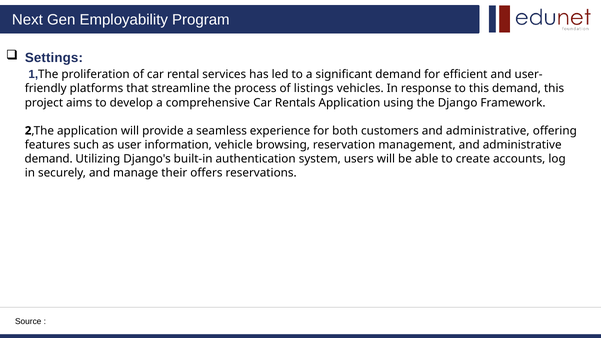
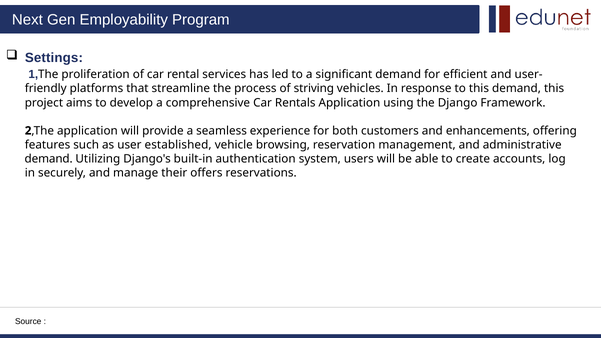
listings: listings -> striving (314, 89)
customers and administrative: administrative -> enhancements (488, 131)
information: information -> established (178, 145)
